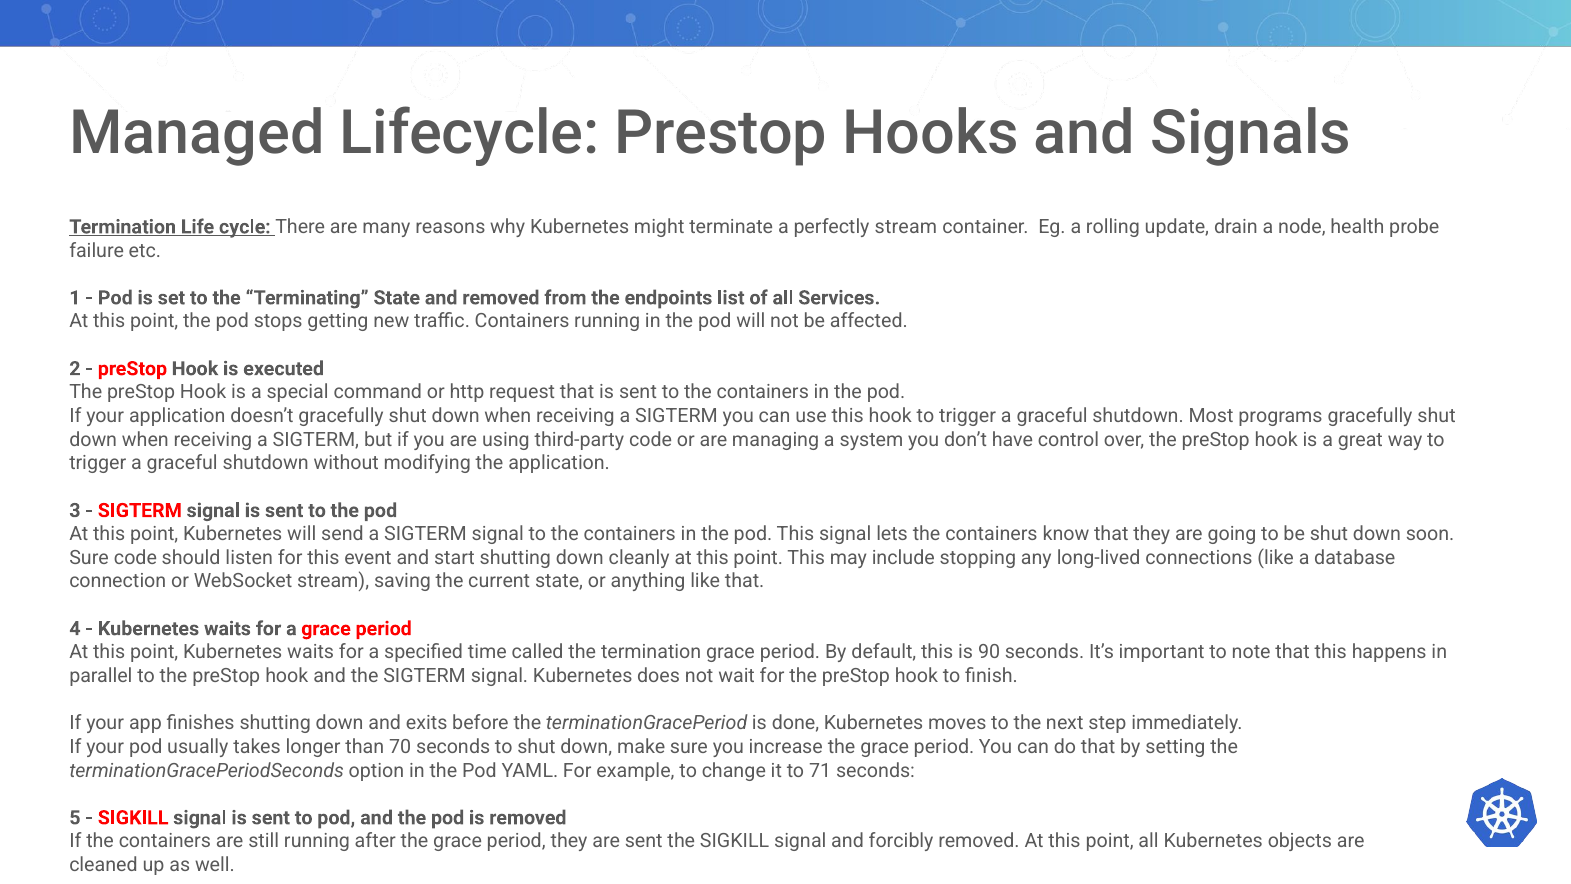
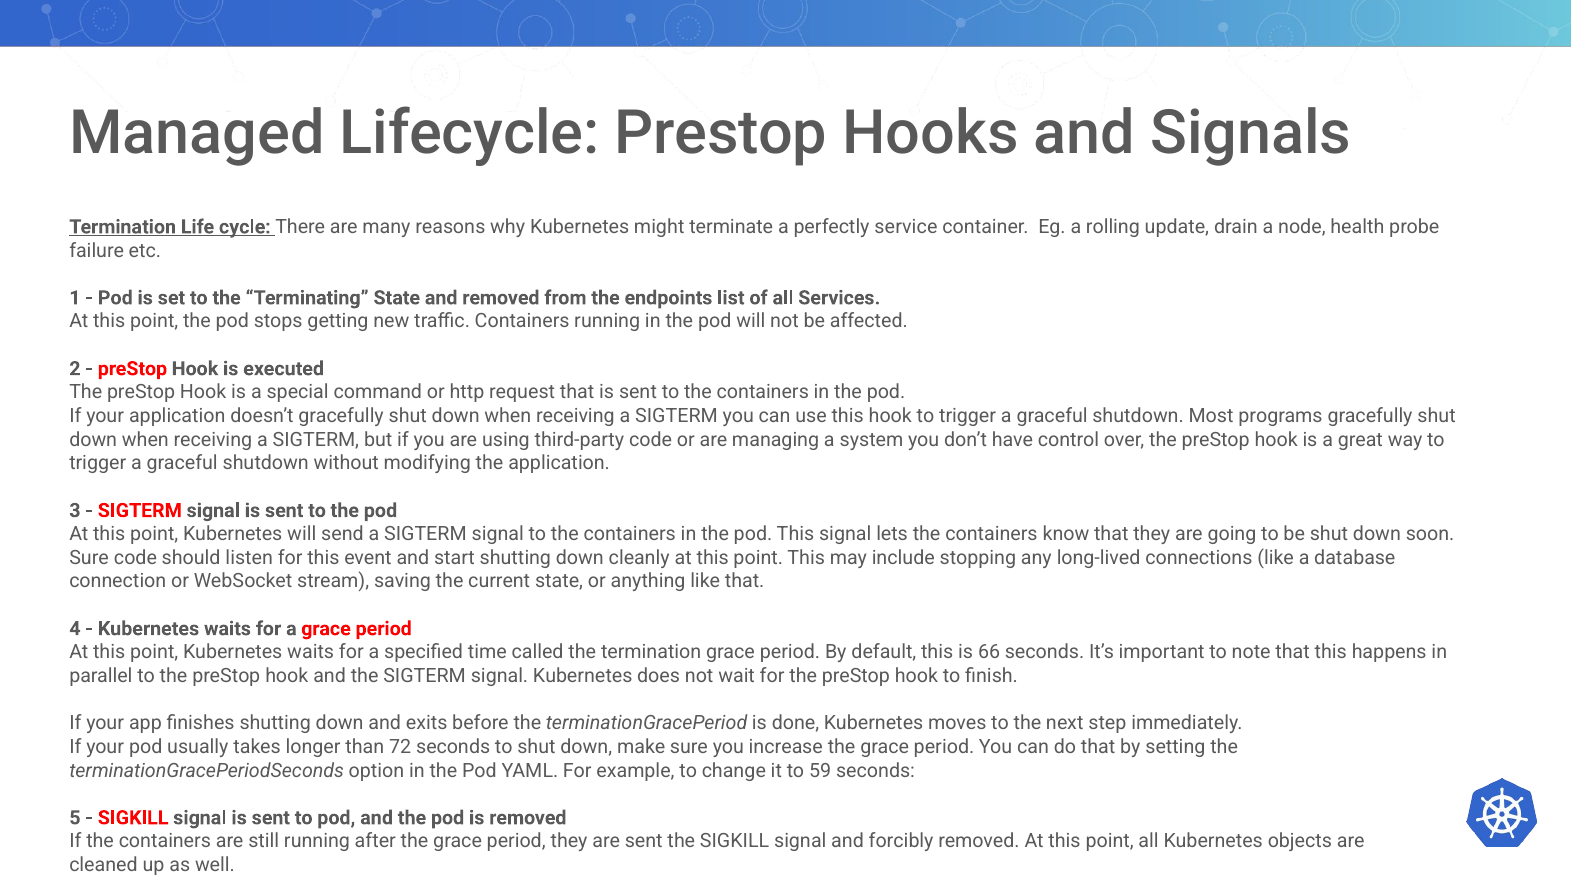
perfectly stream: stream -> service (906, 227)
90: 90 -> 66 (989, 652)
70: 70 -> 72 (400, 747)
71: 71 -> 59 (820, 770)
